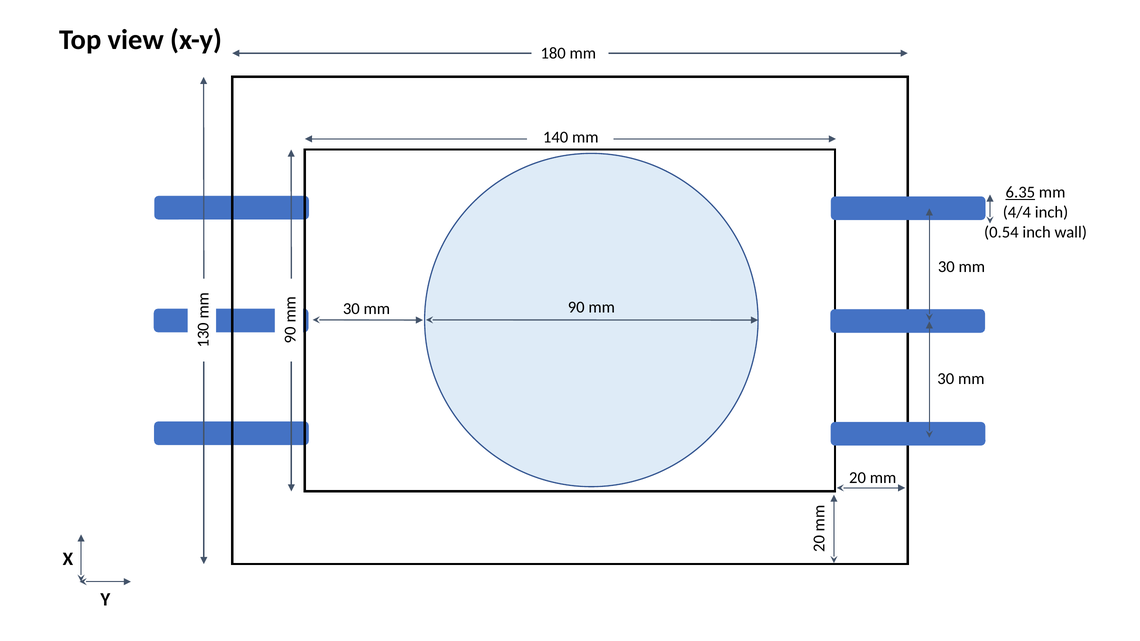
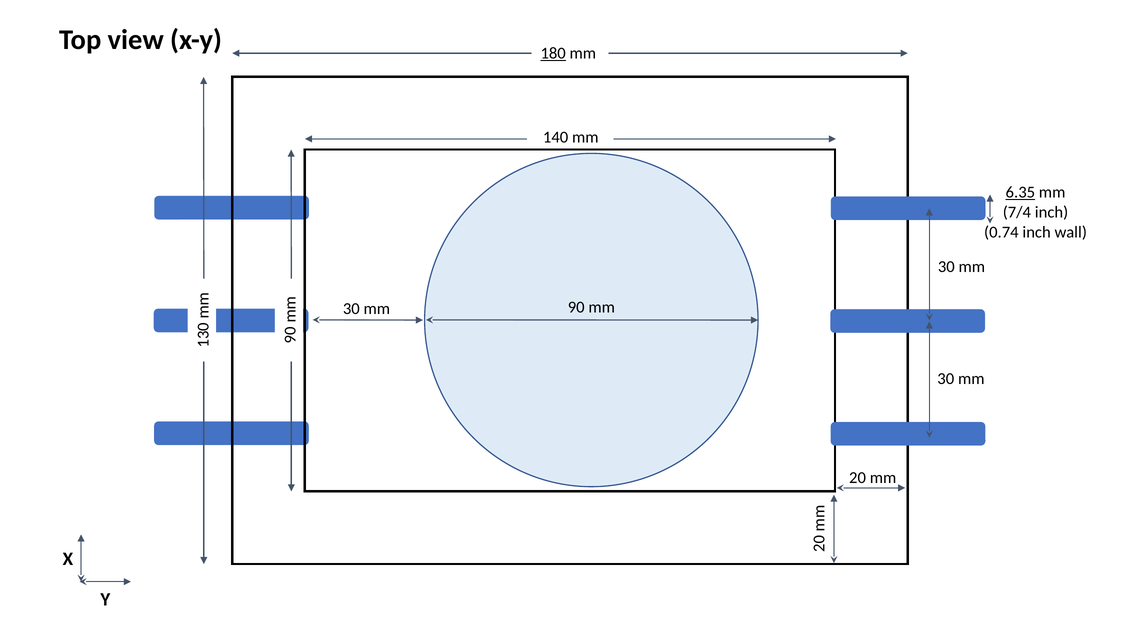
180 underline: none -> present (553, 54)
4/4: 4/4 -> 7/4 (1017, 213)
0.54: 0.54 -> 0.74 (1001, 232)
